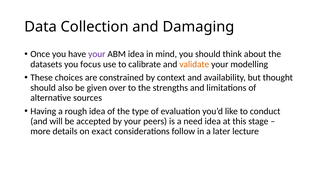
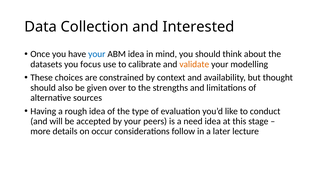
Damaging: Damaging -> Interested (199, 27)
your colour: purple -> blue (97, 54)
exact: exact -> occur (102, 131)
